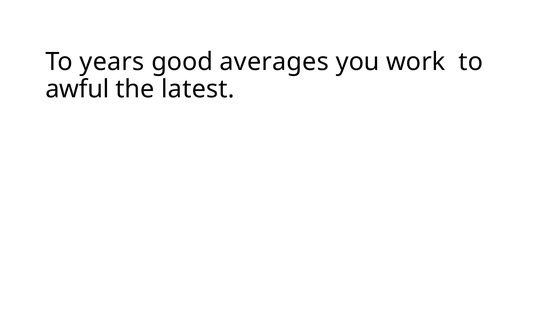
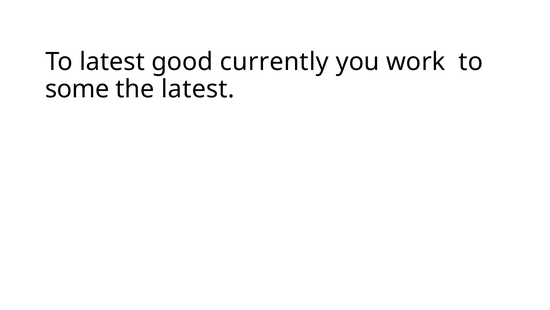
To years: years -> latest (112, 62)
averages: averages -> currently (274, 62)
awful: awful -> some (77, 89)
